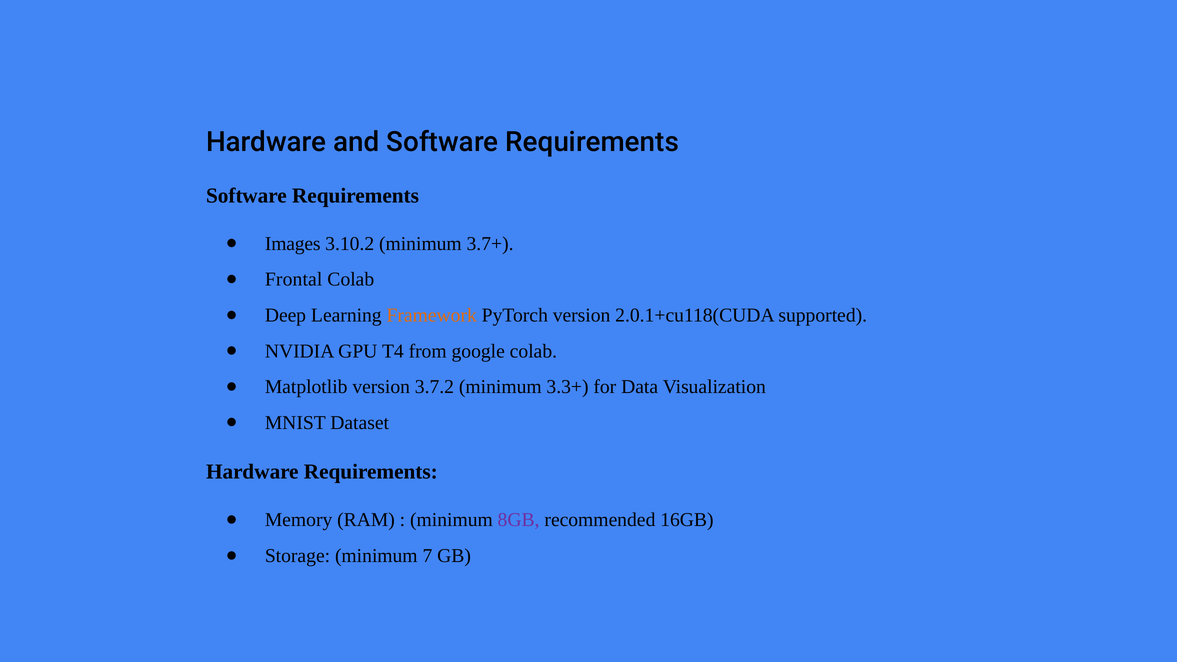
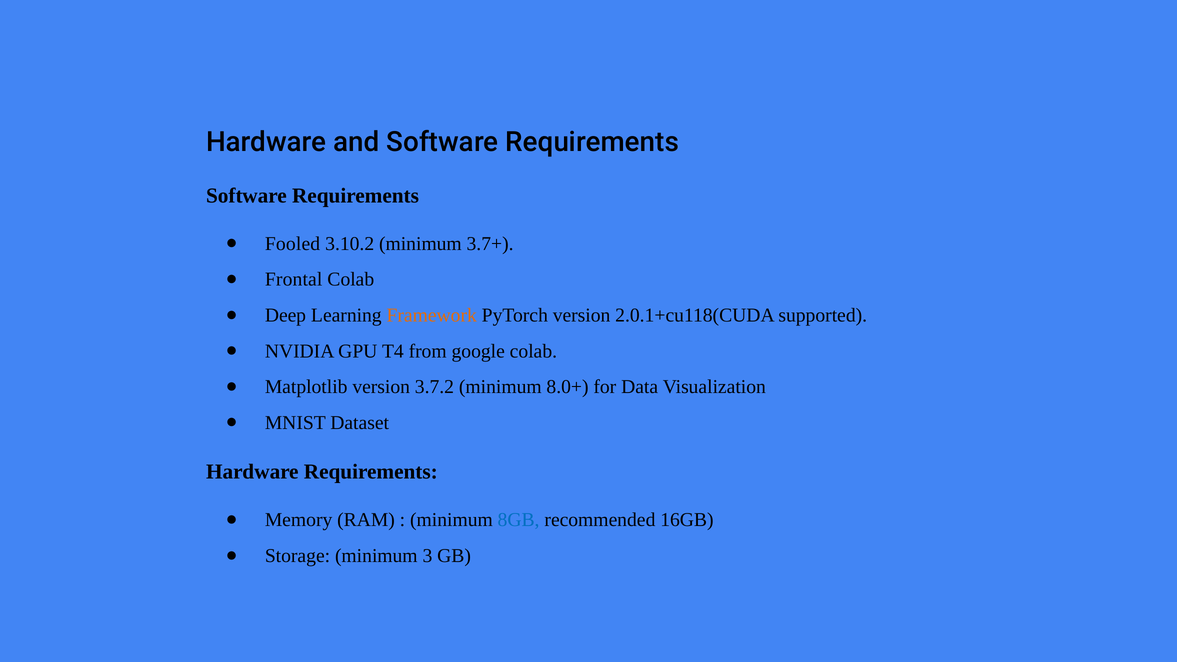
Images: Images -> Fooled (293, 244)
3.3+: 3.3+ -> 8.0+ (568, 387)
8GB colour: purple -> blue (519, 520)
7: 7 -> 3 (427, 556)
